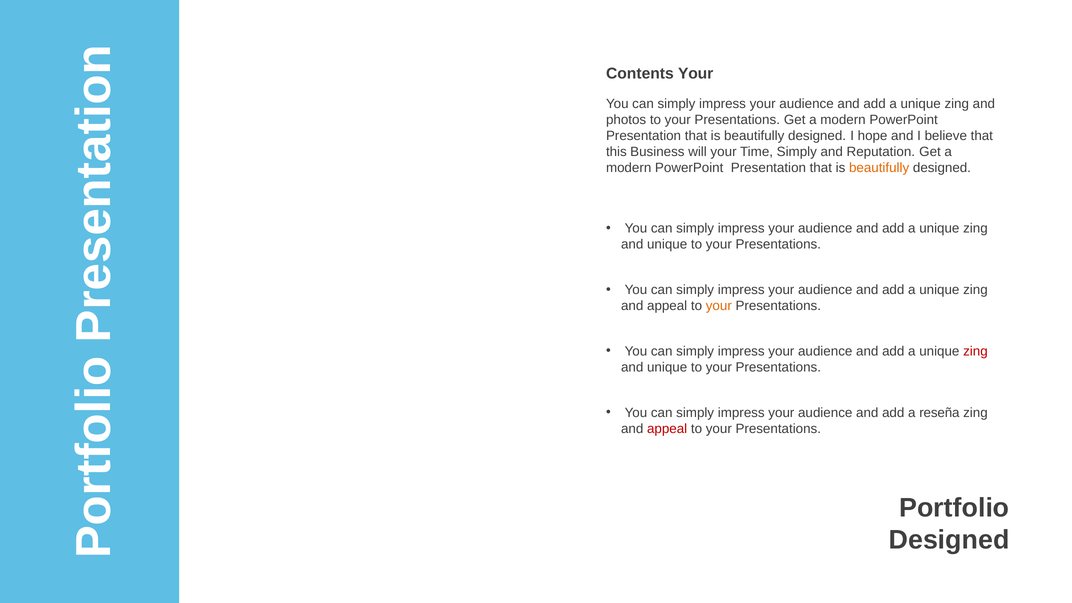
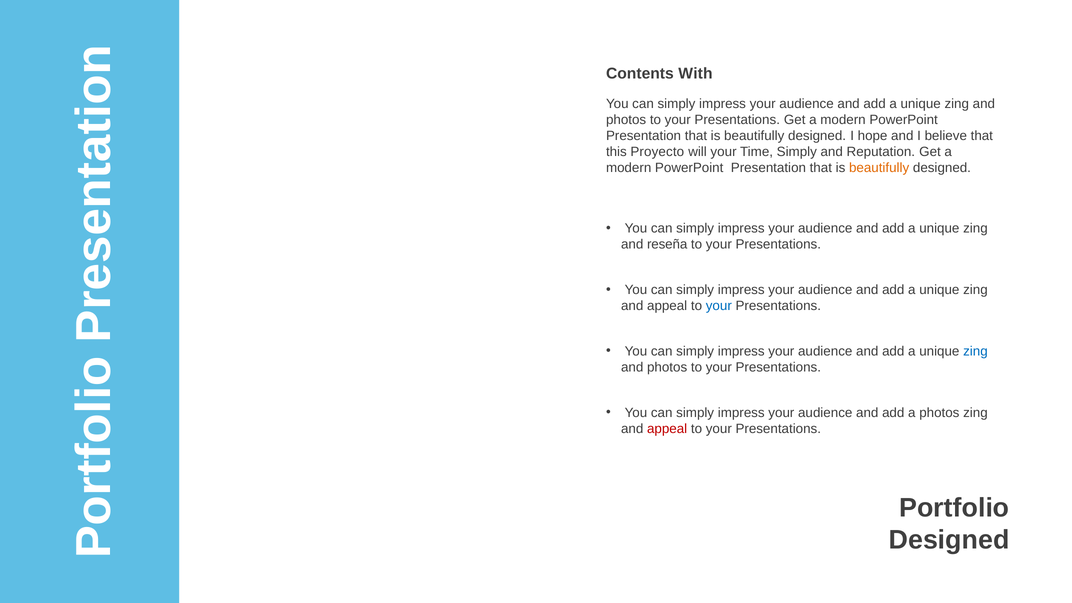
Contents Your: Your -> With (696, 74)
Business: Business -> Proyecto (657, 152)
unique: unique -> reseña (667, 245)
your colour: orange -> blue (719, 306)
zing colour: red -> blue (975, 351)
unique: unique -> photos (667, 367)
a reseña: reseña -> photos (939, 413)
